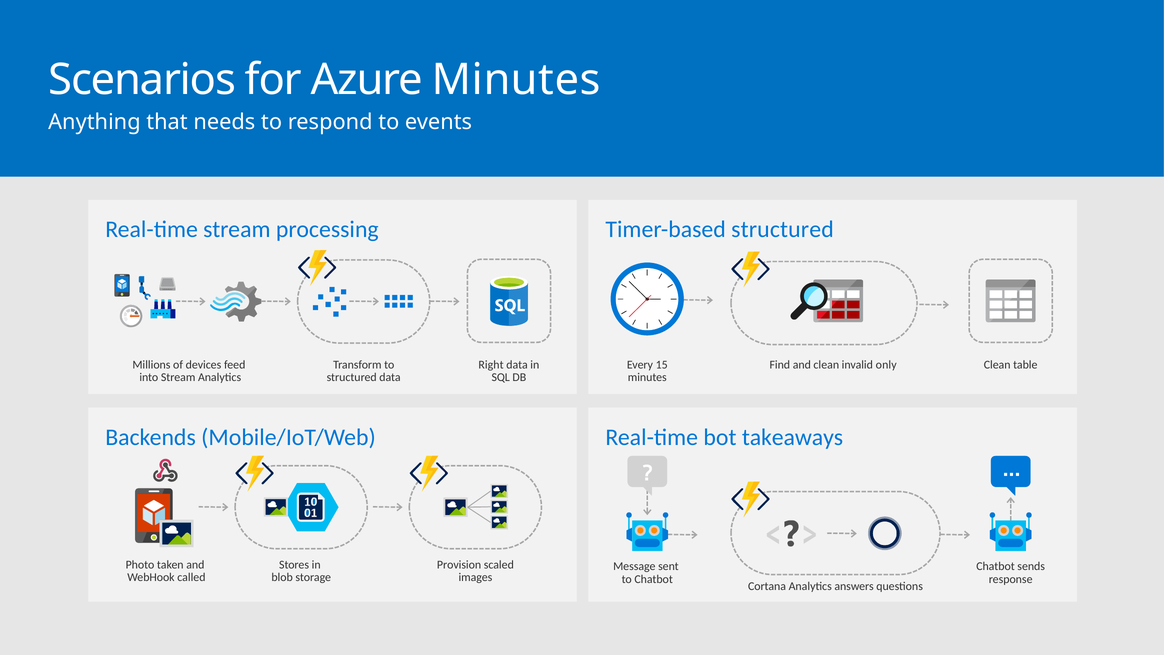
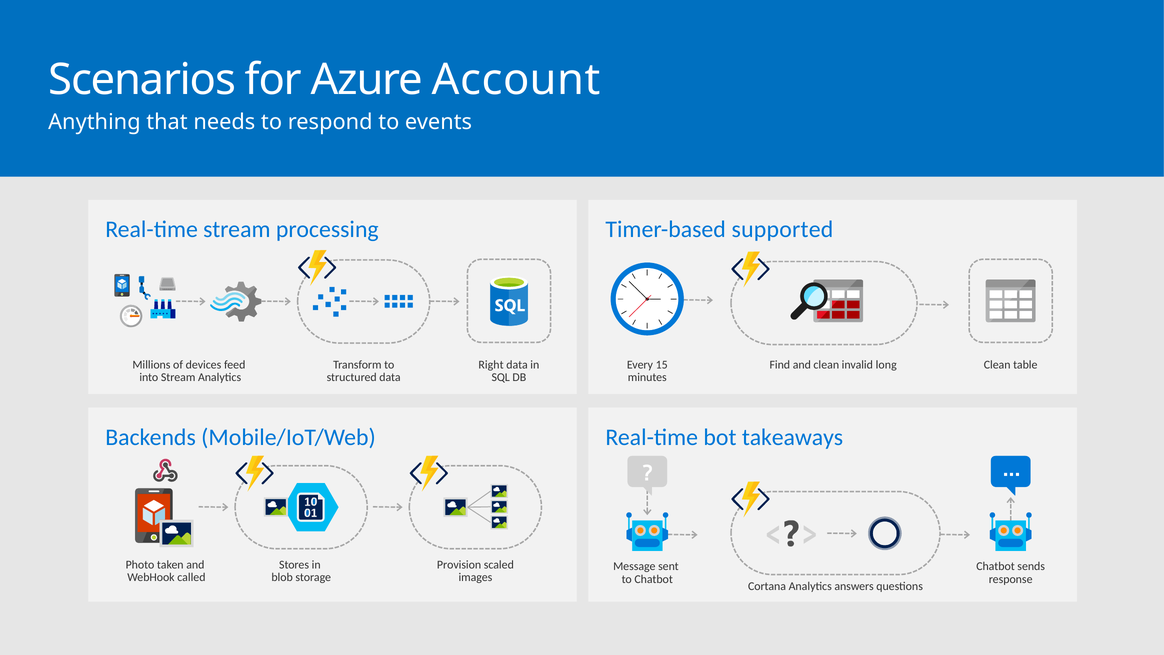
Azure Minutes: Minutes -> Account (516, 80)
Timer-based structured: structured -> supported (782, 229)
only: only -> long (886, 364)
